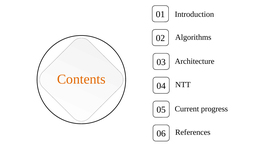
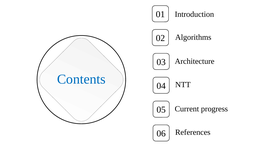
Contents colour: orange -> blue (81, 80)
